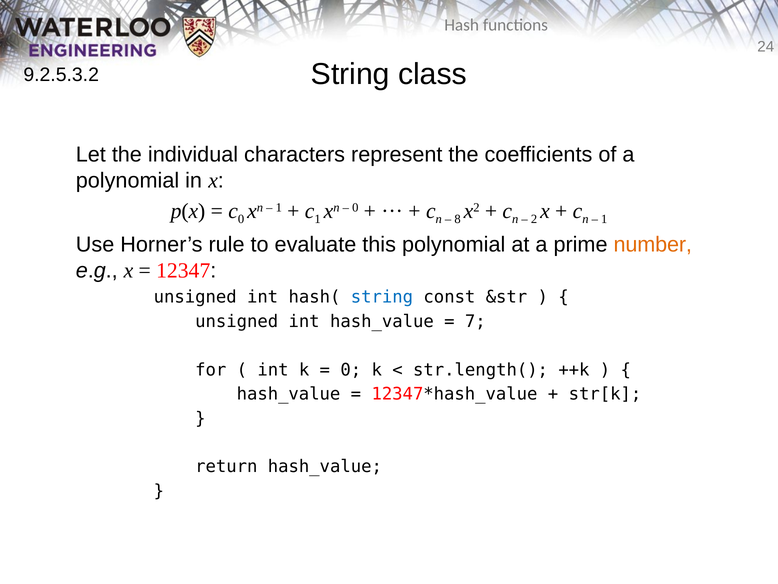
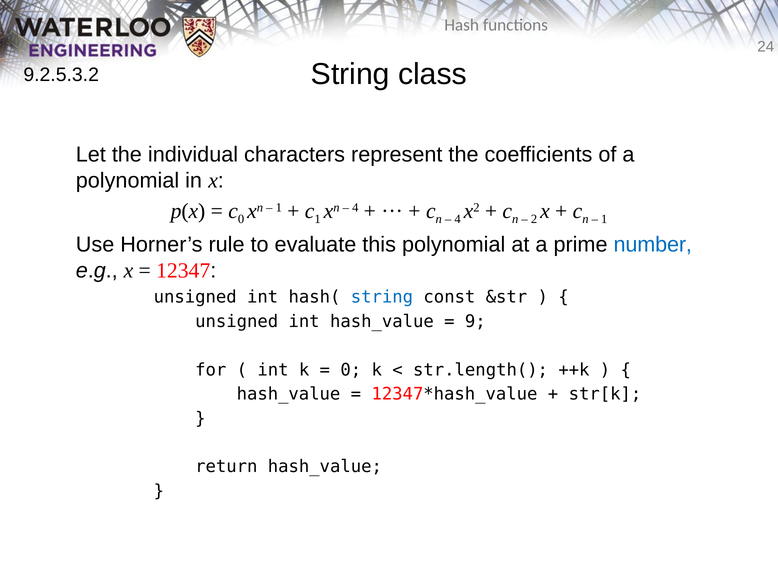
0: 0 -> 4 (355, 207)
8: 8 -> 4 (458, 219)
number colour: orange -> blue (653, 245)
7: 7 -> 9 (475, 321)
